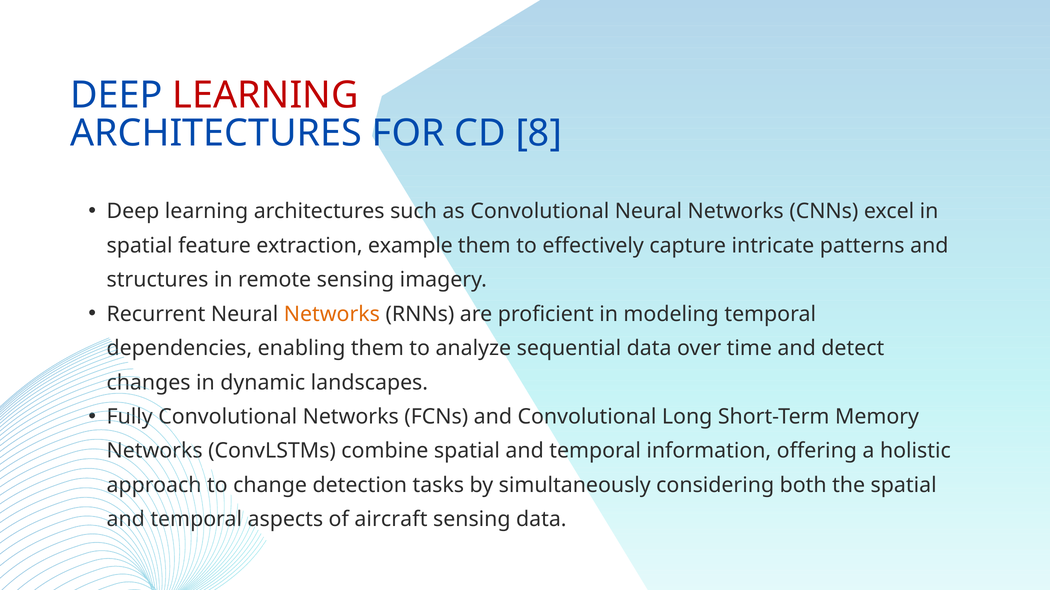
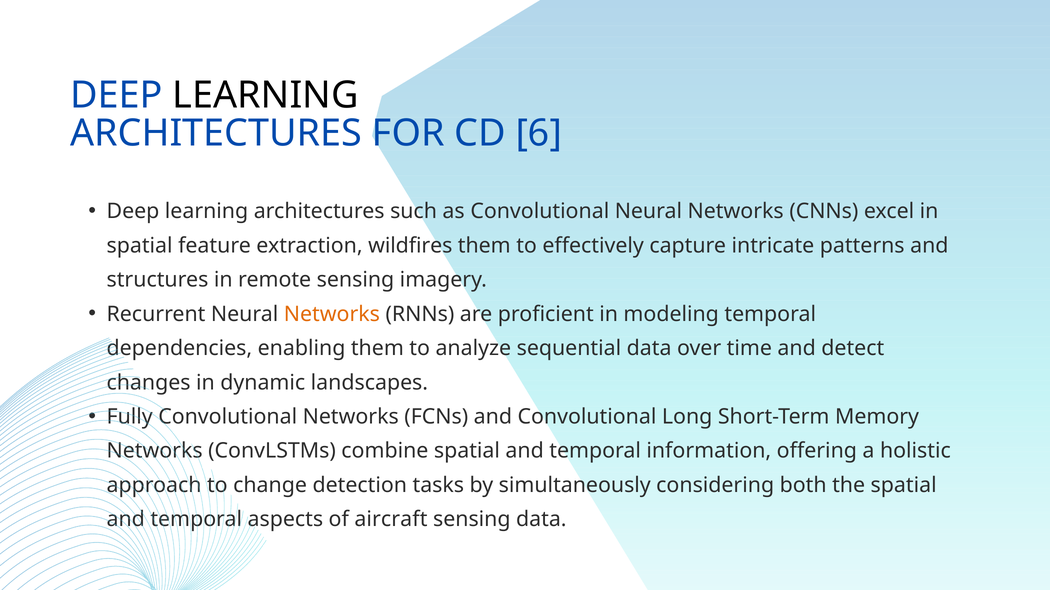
LEARNING colour: red -> black (265, 95)
8: 8 -> 6 (539, 133)
example: example -> wildfires (410, 246)
